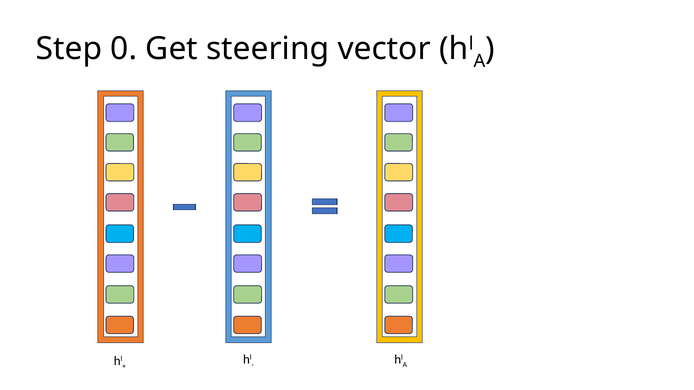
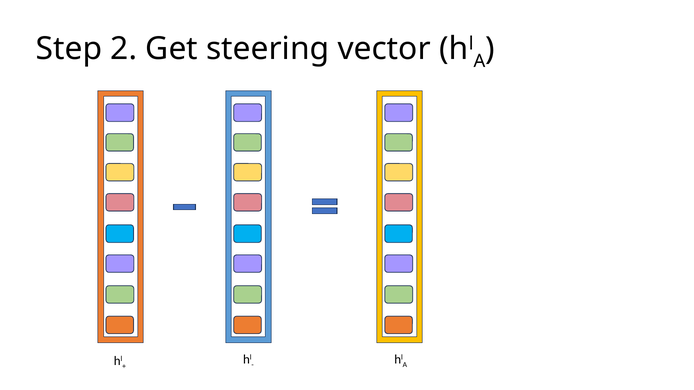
0: 0 -> 2 (124, 49)
